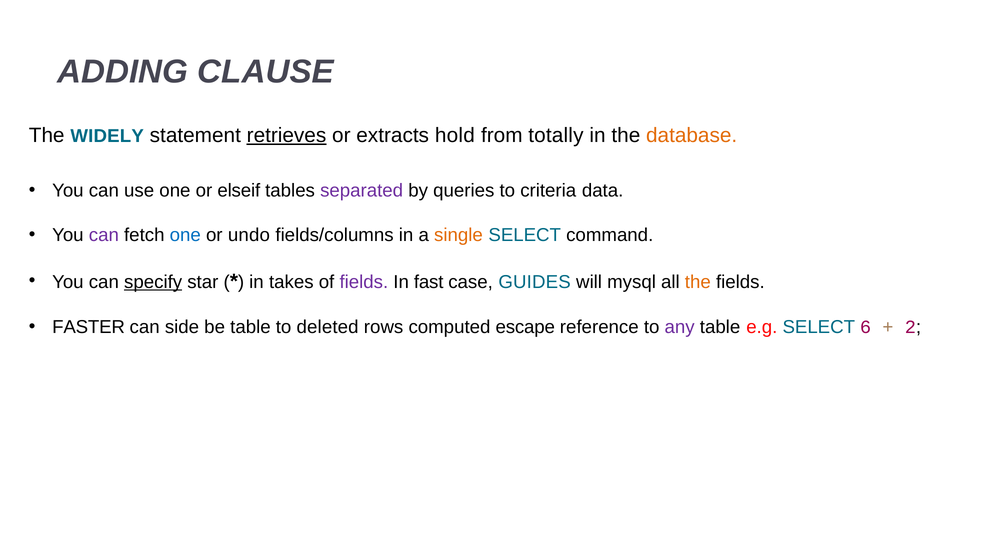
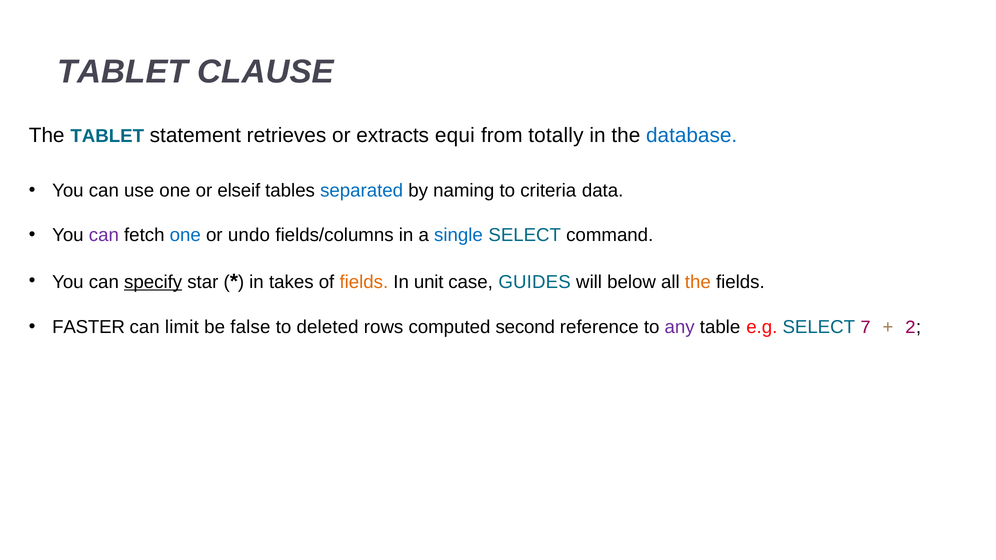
ADDING: ADDING -> TABLET (123, 72)
The WIDELY: WIDELY -> TABLET (107, 136)
retrieves underline: present -> none (286, 135)
hold: hold -> equi (455, 135)
database colour: orange -> blue (692, 135)
separated colour: purple -> blue (362, 190)
queries: queries -> naming (464, 190)
single colour: orange -> blue (458, 235)
fields colour: purple -> orange (364, 282)
fast: fast -> unit (429, 282)
mysql: mysql -> below (632, 282)
side: side -> limit (182, 327)
be table: table -> false (250, 327)
escape: escape -> second (525, 327)
6: 6 -> 7 (866, 327)
